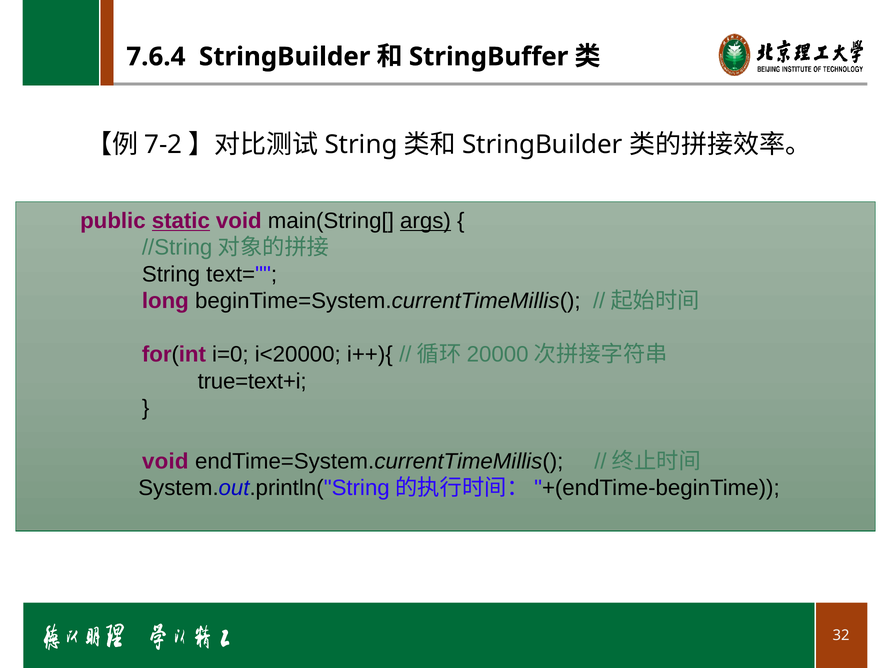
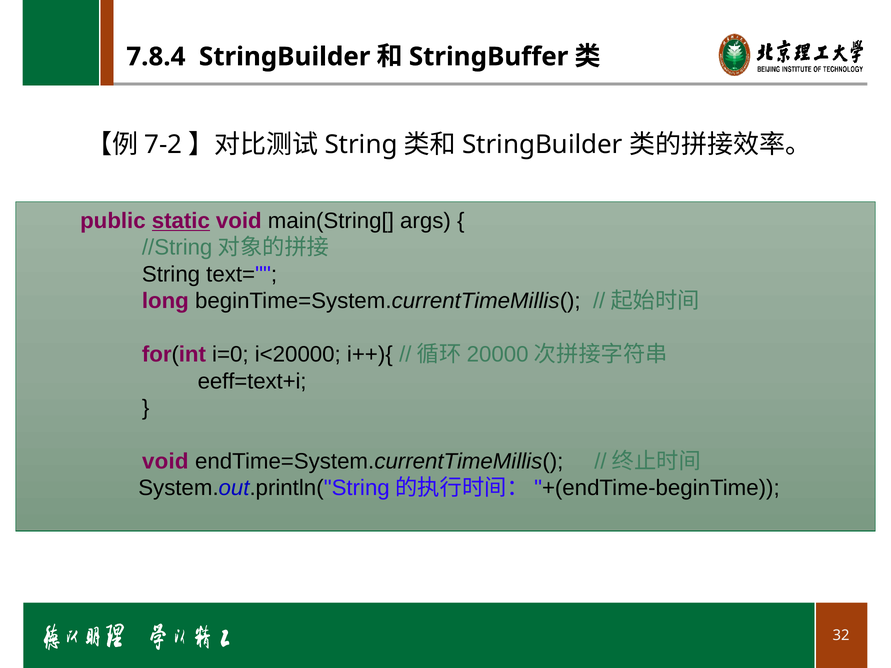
7.6.4: 7.6.4 -> 7.8.4 (156, 57)
args underline: present -> none (425, 221)
true=text+i: true=text+i -> eeff=text+i (252, 381)
